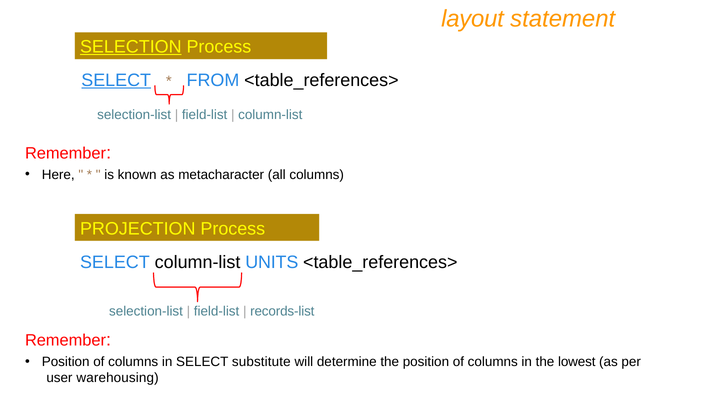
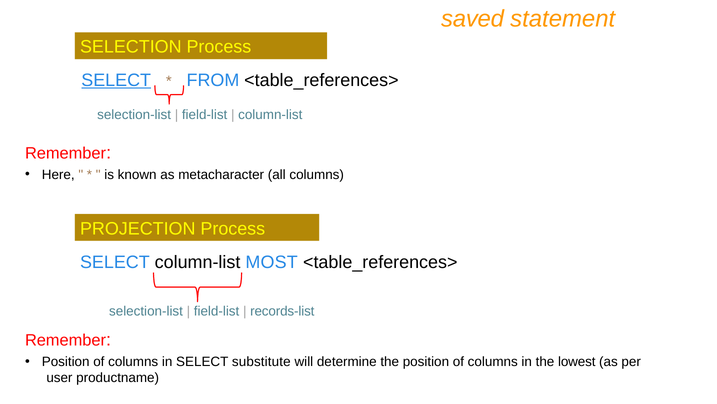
layout: layout -> saved (473, 19)
SELECTION underline: present -> none (131, 47)
UNITS: UNITS -> MOST (272, 262)
warehousing: warehousing -> productname (118, 377)
